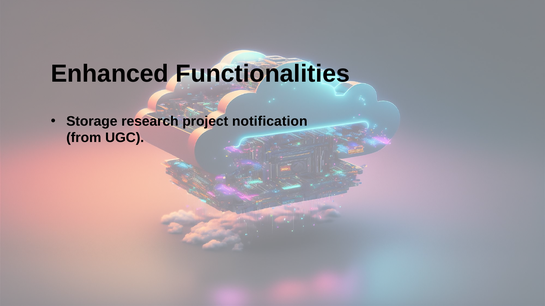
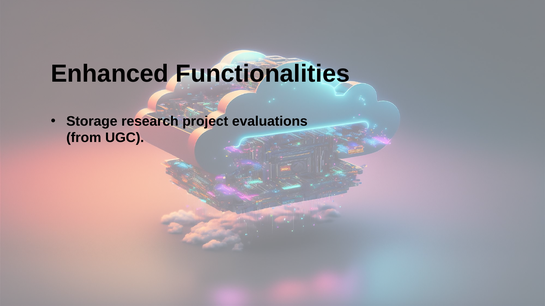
notification: notification -> evaluations (270, 122)
